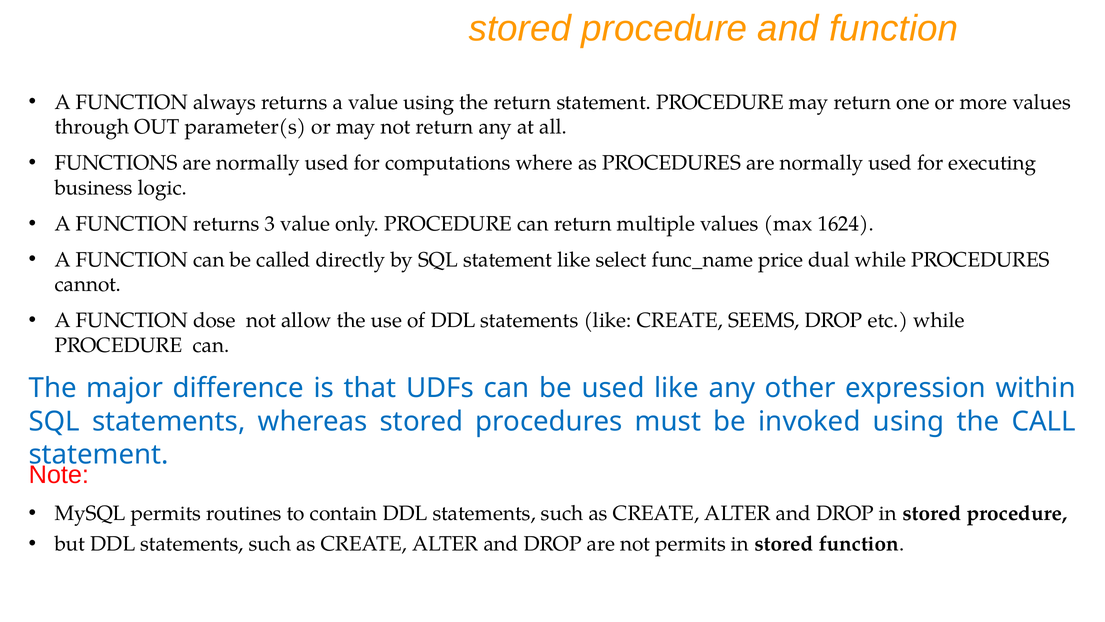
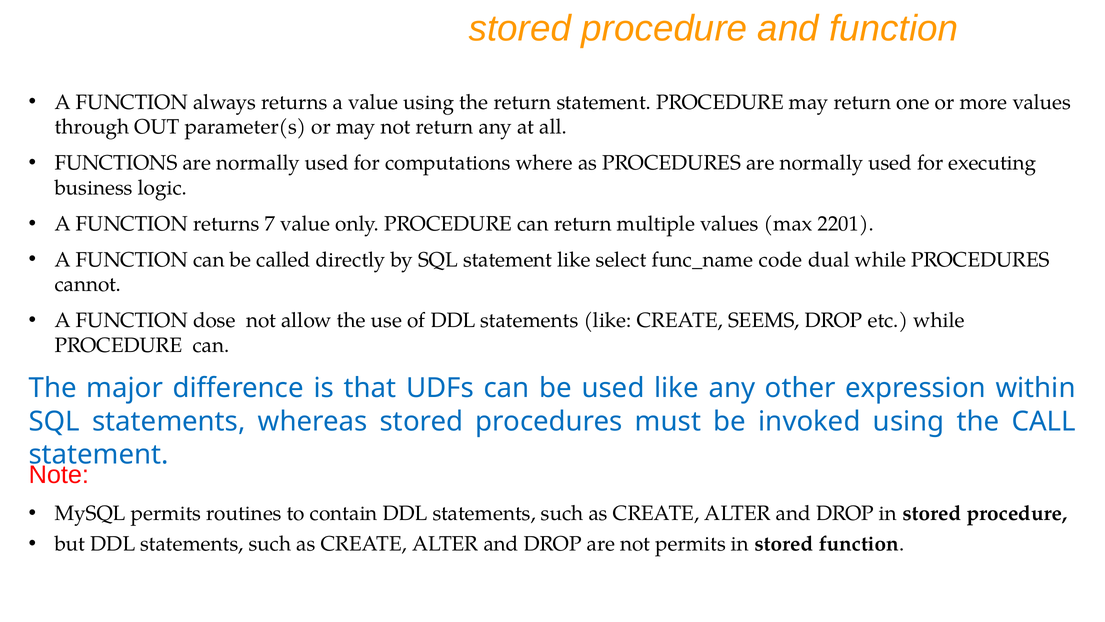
3: 3 -> 7 (270, 224)
1624: 1624 -> 2201 (846, 224)
price: price -> code (781, 260)
